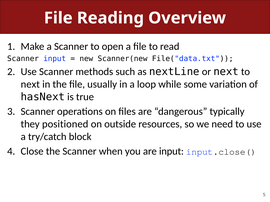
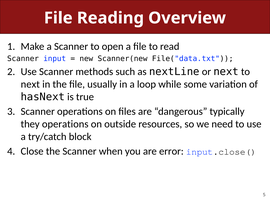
they positioned: positioned -> operations (65, 124)
are input: input -> error (171, 152)
